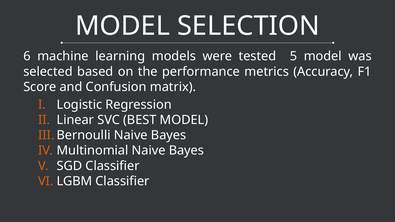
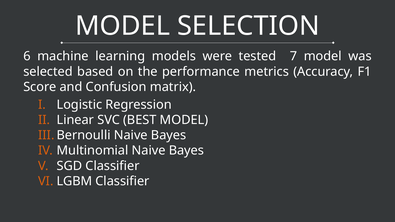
5: 5 -> 7 (293, 56)
